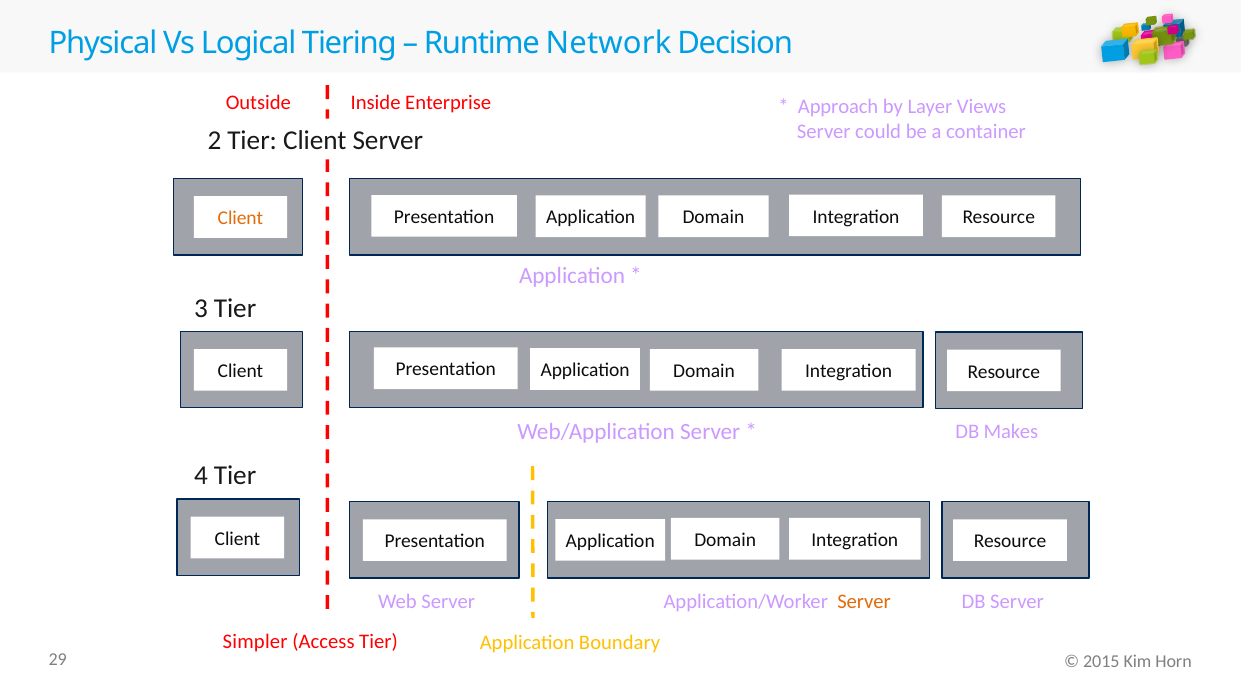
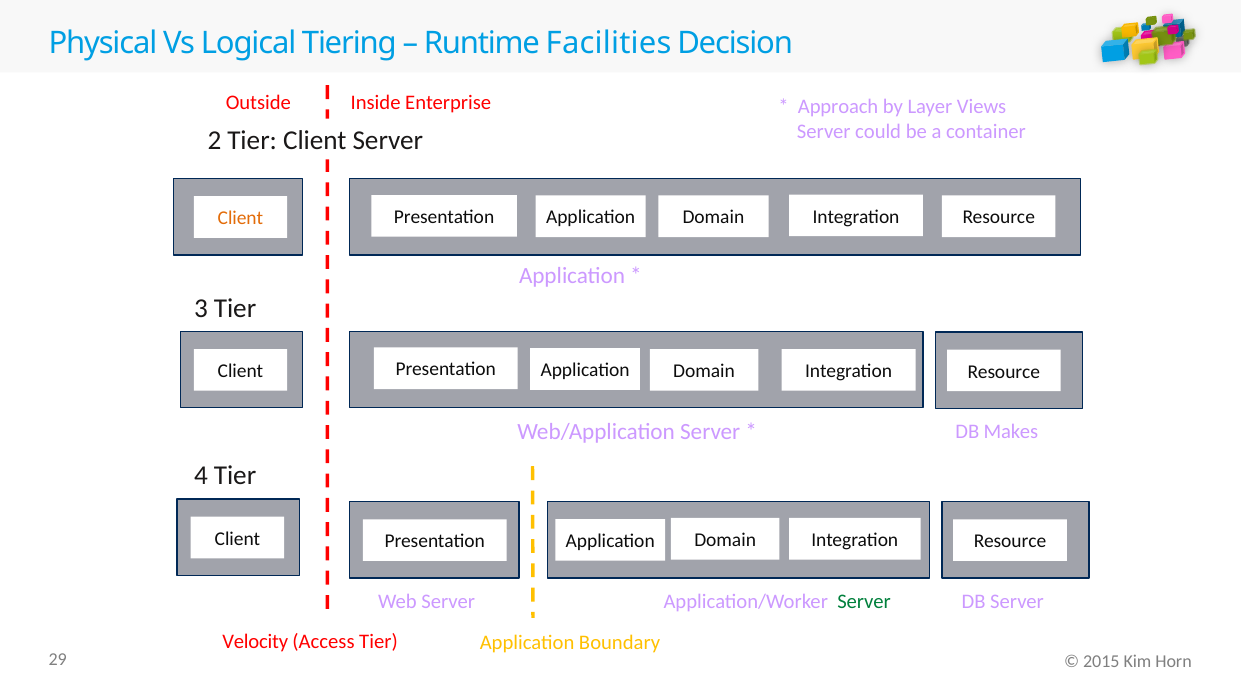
Network: Network -> Facilities (609, 43)
Server colour: orange -> green (864, 602)
Simpler: Simpler -> Velocity (255, 642)
